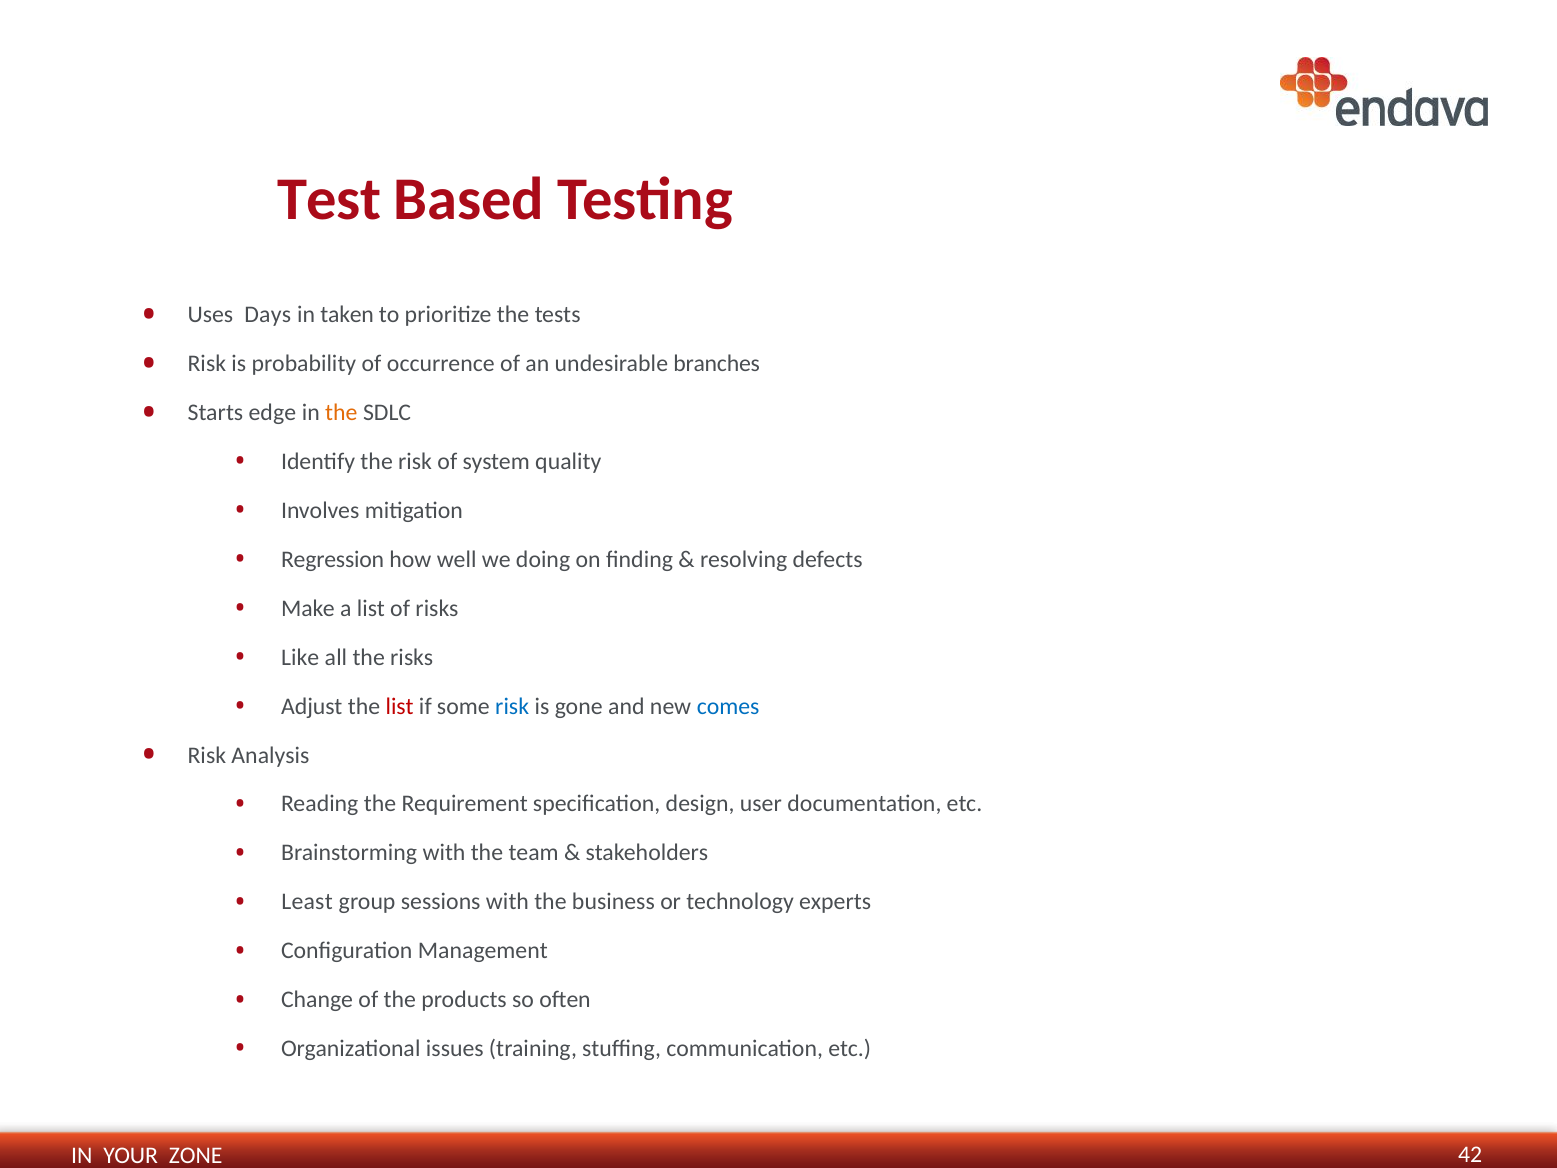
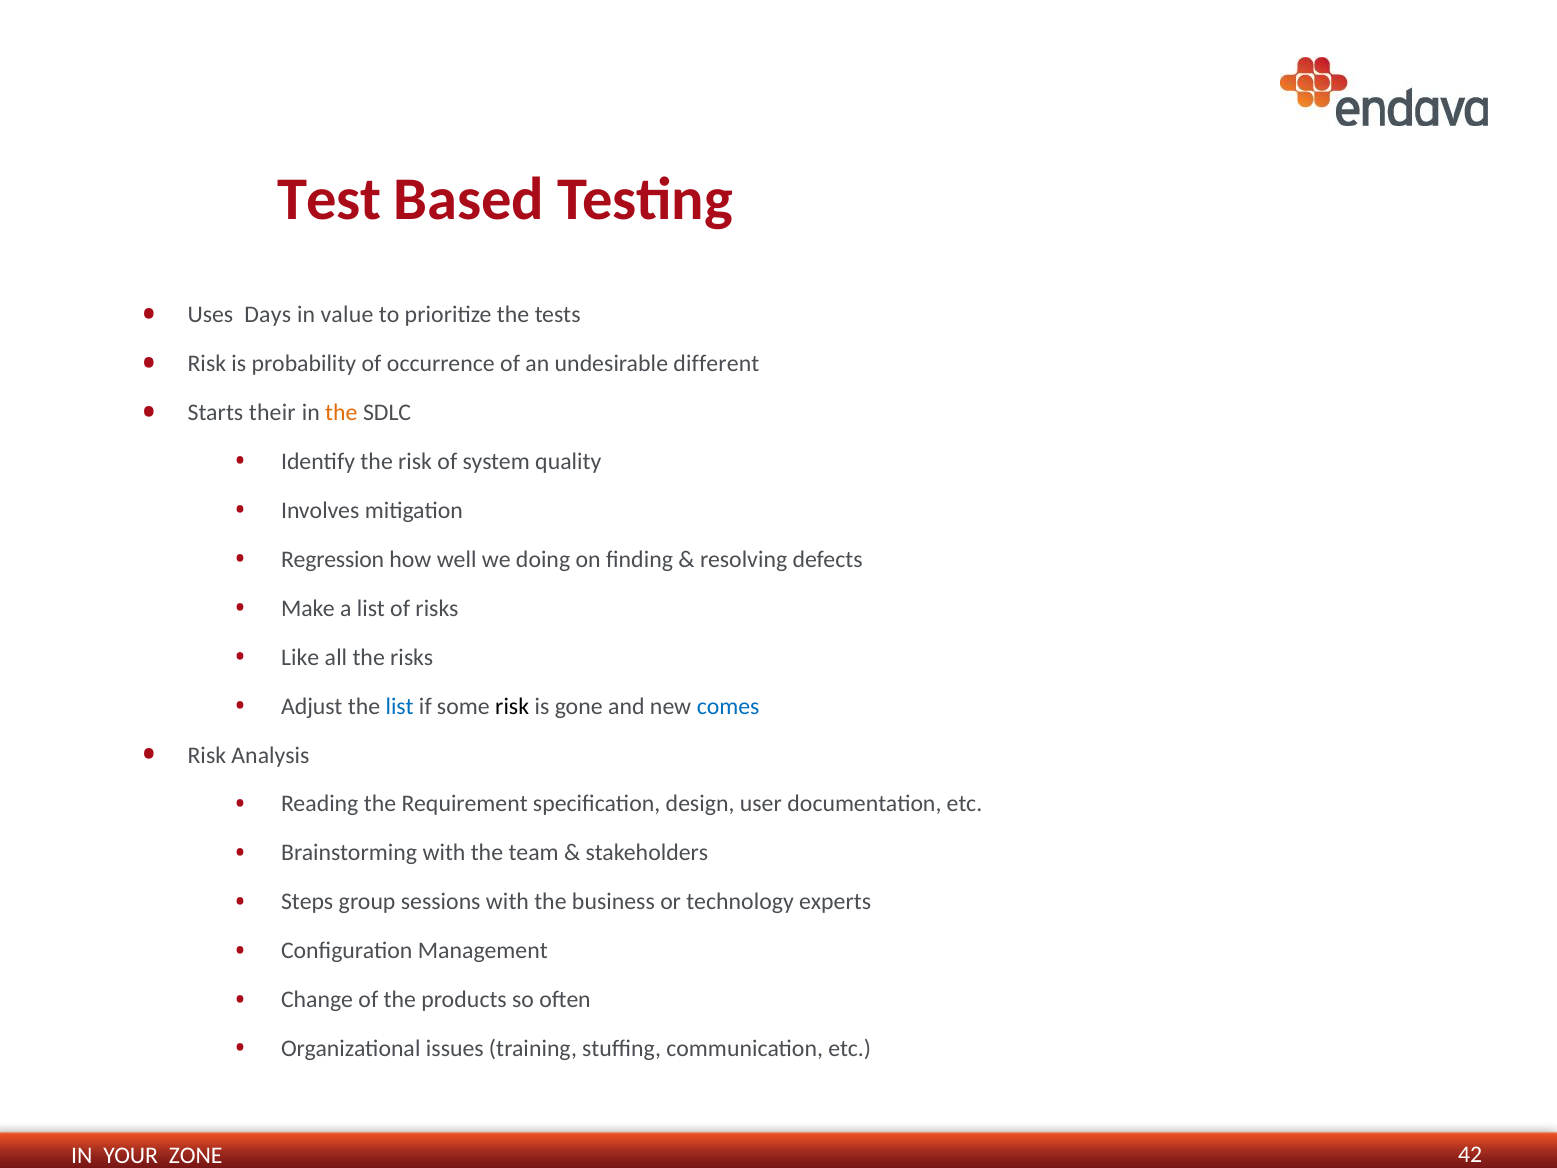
taken: taken -> value (347, 315)
branches: branches -> different (716, 364)
edge: edge -> their (272, 413)
list colour: red -> blue (400, 706)
risk colour: blue -> black (512, 706)
Least: Least -> Steps (307, 902)
